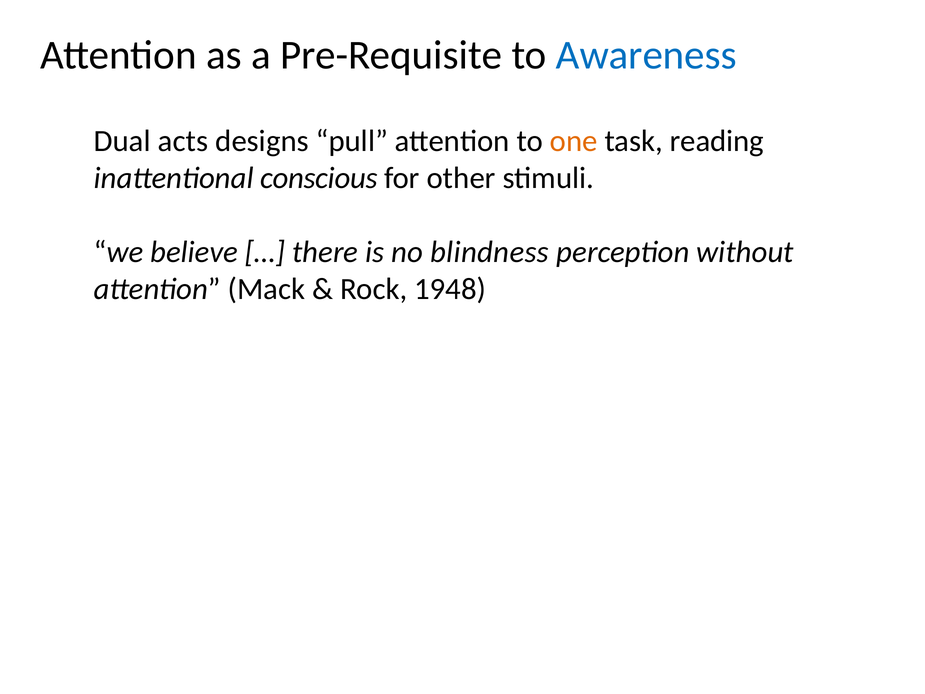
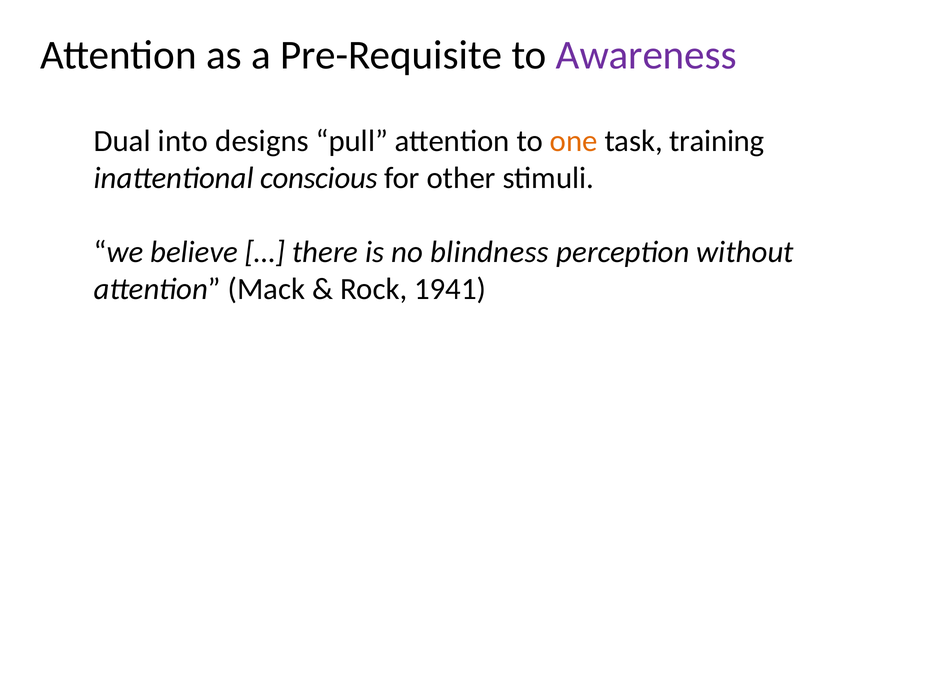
Awareness colour: blue -> purple (646, 55)
acts: acts -> into (183, 141)
reading: reading -> training (717, 141)
1948: 1948 -> 1941 (450, 289)
